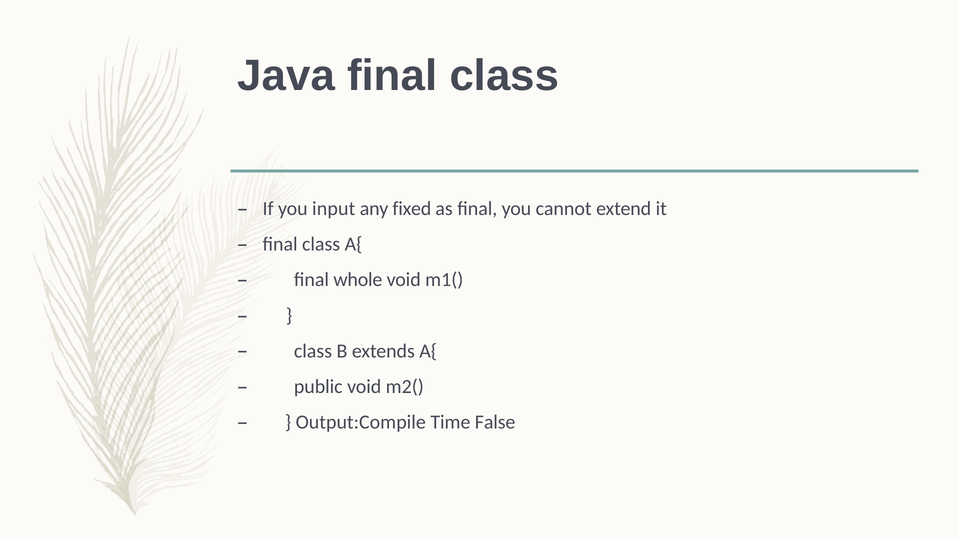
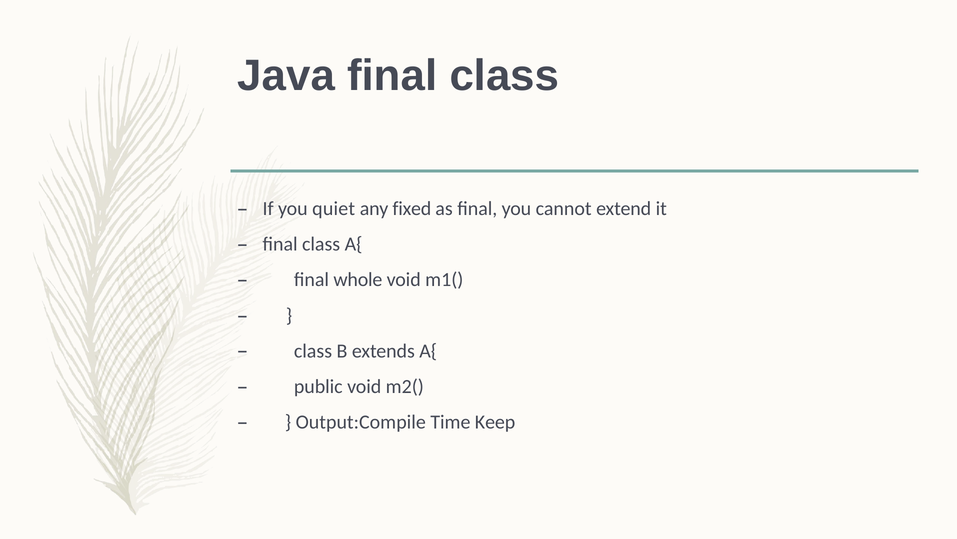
input: input -> quiet (334, 208)
False: False -> Keep (495, 422)
